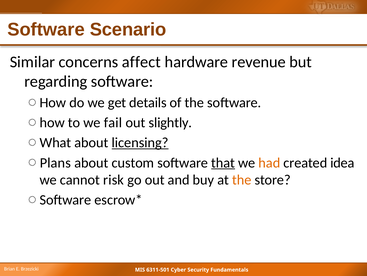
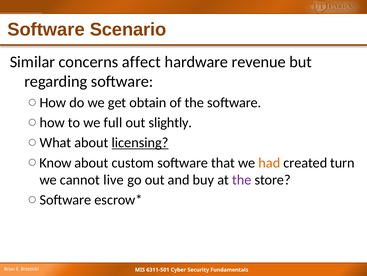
details: details -> obtain (148, 102)
fail: fail -> full (113, 122)
Plans: Plans -> Know (55, 162)
that underline: present -> none (223, 162)
idea: idea -> turn (342, 162)
risk: risk -> live (114, 179)
the colour: orange -> purple (242, 179)
